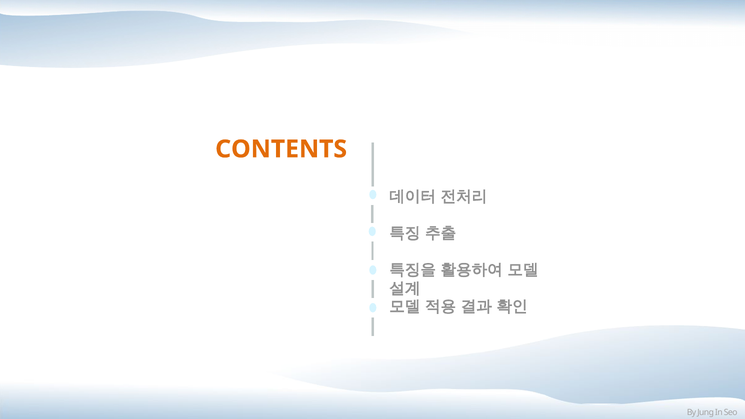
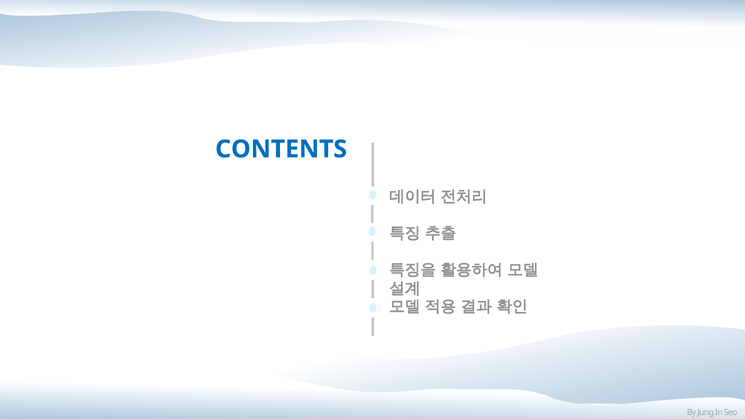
CONTENTS colour: orange -> blue (281, 149)
